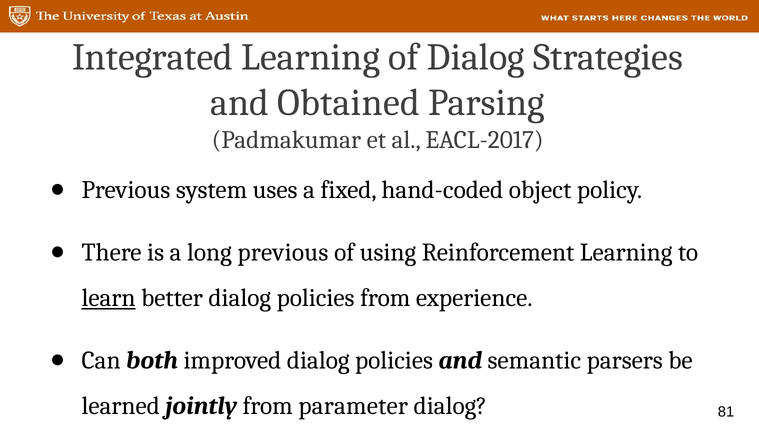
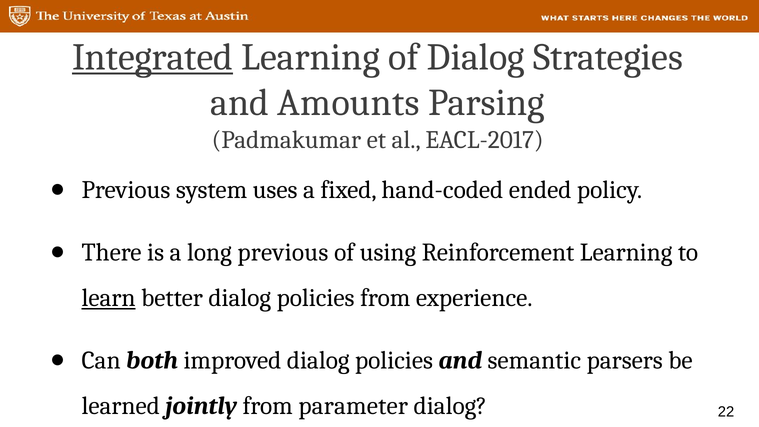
Integrated underline: none -> present (152, 57)
Obtained: Obtained -> Amounts (349, 103)
object: object -> ended (540, 190)
81: 81 -> 22 (726, 412)
